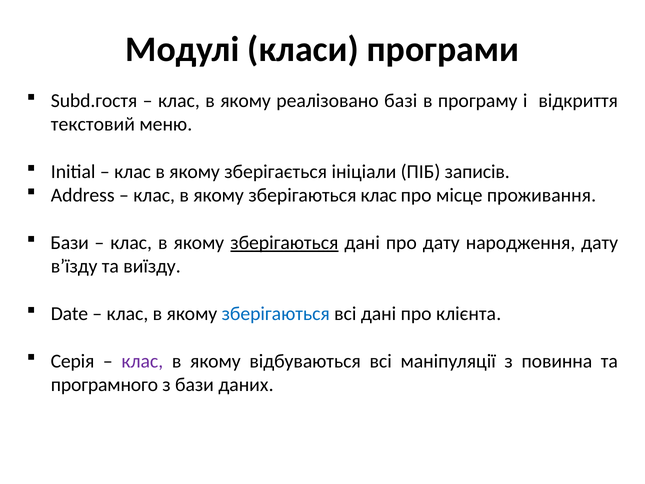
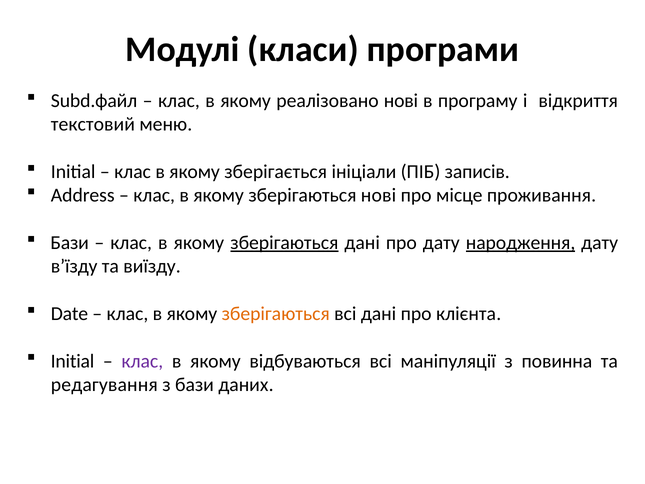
Subd.гостя: Subd.гостя -> Subd.файл (94, 101)
реалізовано базі: базі -> нові (401, 101)
зберігаються клас: клас -> нові (379, 195)
народження underline: none -> present (521, 243)
зберігаються colour: blue -> orange (276, 314)
Серія: Серія -> Initial (73, 361)
програмного: програмного -> редагування (104, 384)
